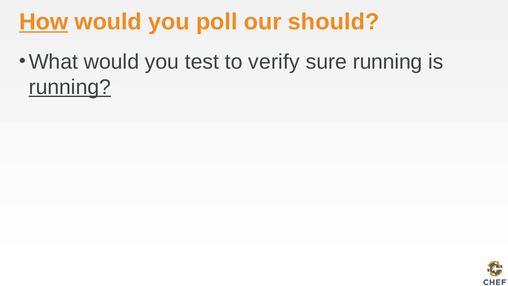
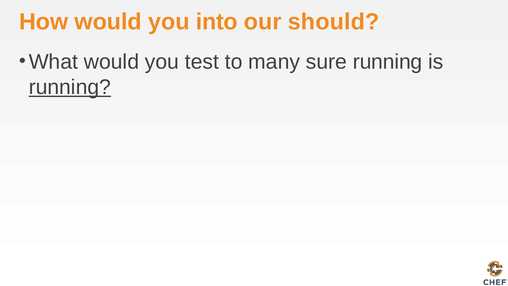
How underline: present -> none (44, 22)
poll: poll -> into (217, 22)
verify: verify -> many (274, 62)
